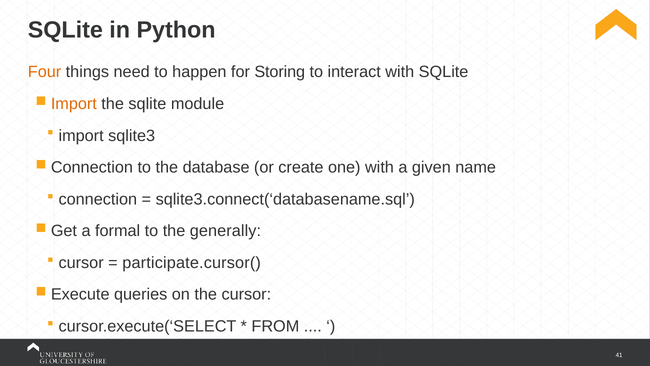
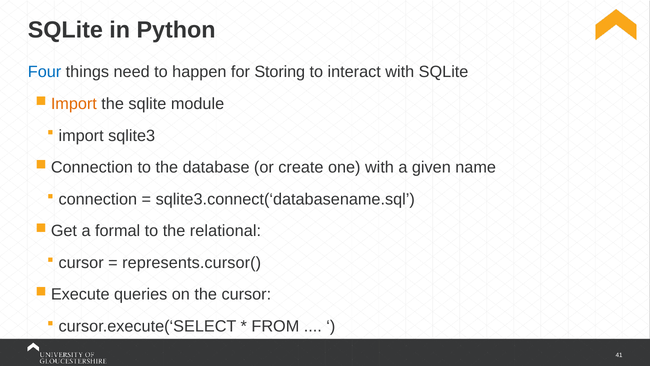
Four colour: orange -> blue (45, 72)
generally: generally -> relational (225, 231)
participate.cursor(: participate.cursor( -> represents.cursor( (192, 263)
